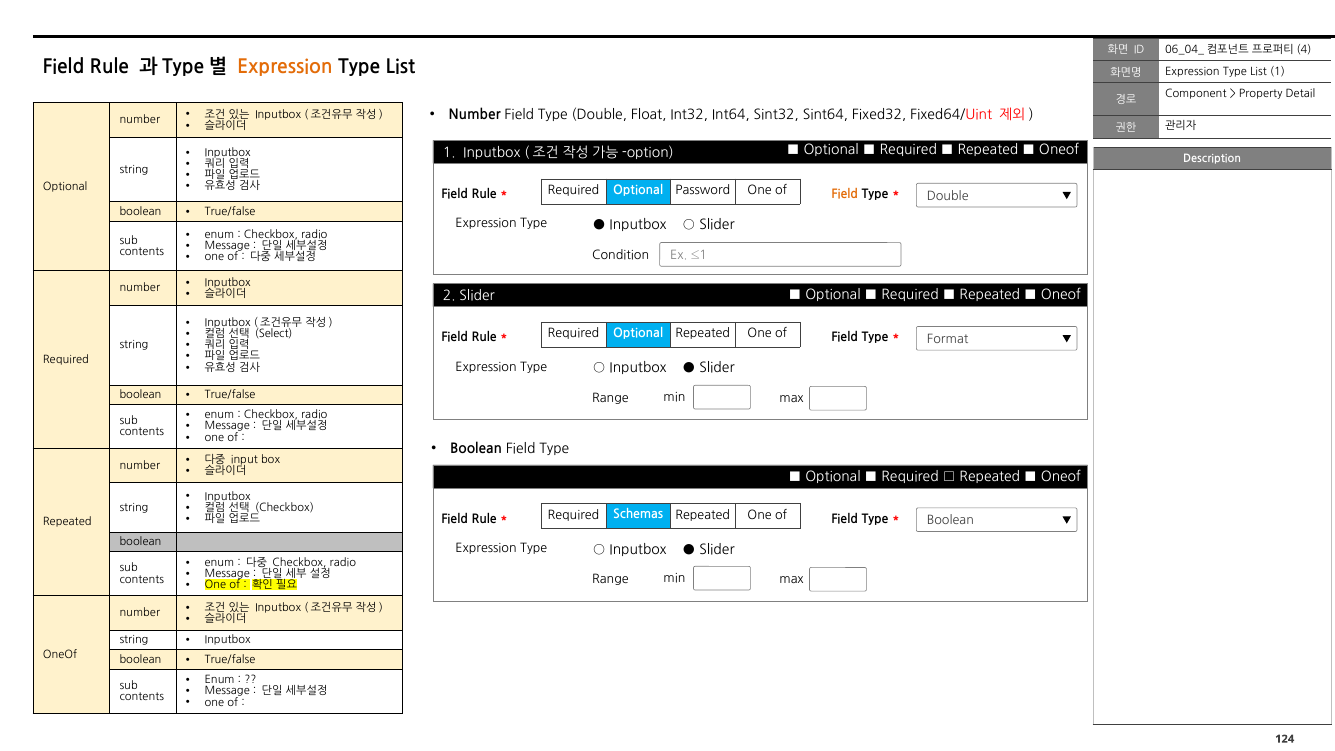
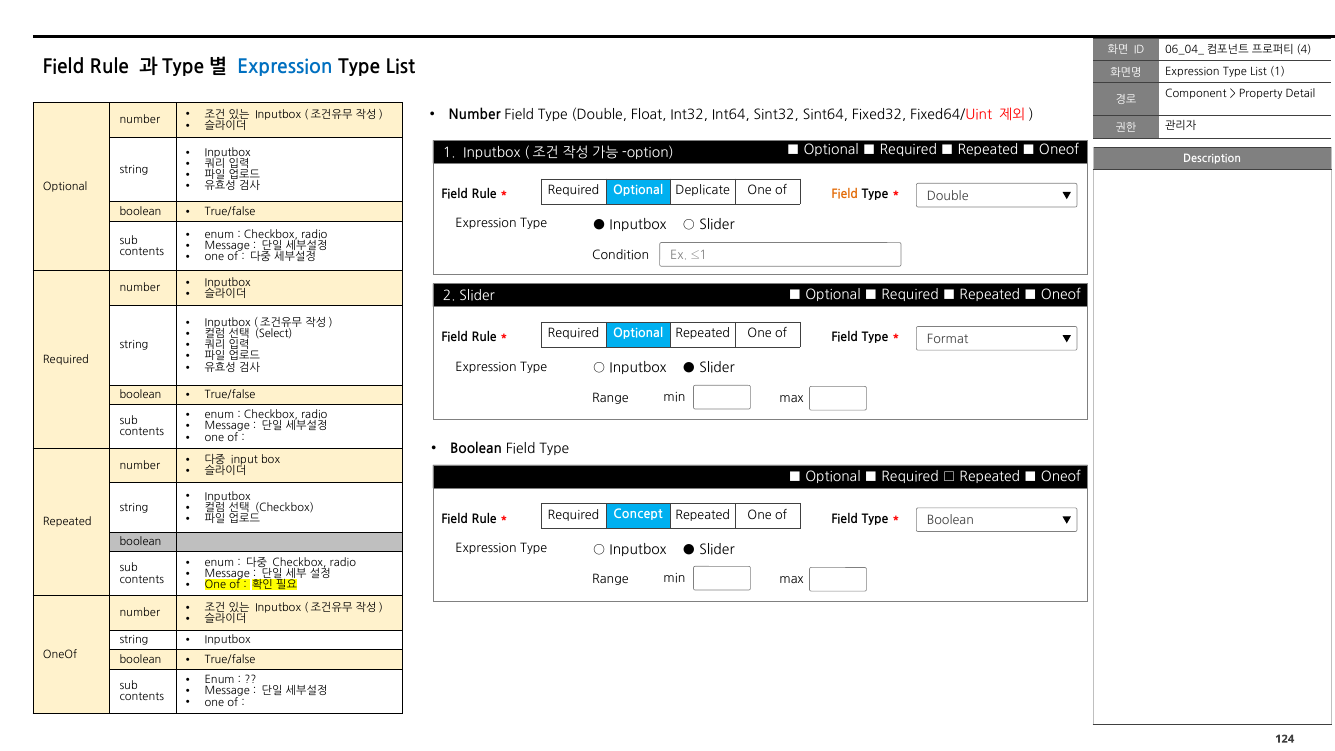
Expression colour: orange -> blue (285, 67)
Password: Password -> Deplicate (703, 190)
Schemas: Schemas -> Concept (638, 515)
